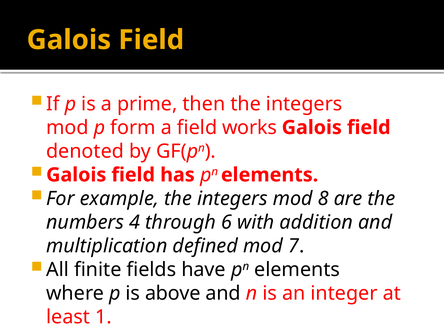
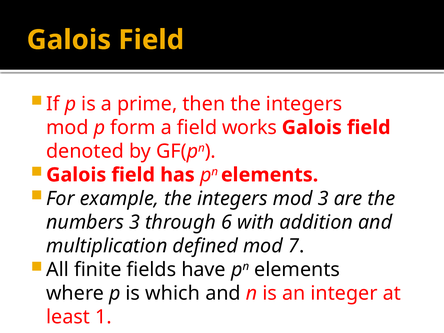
mod 8: 8 -> 3 (323, 199)
numbers 4: 4 -> 3 (135, 222)
above: above -> which (173, 293)
